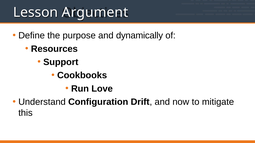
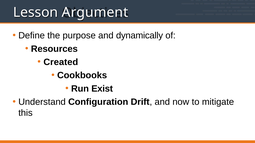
Support: Support -> Created (61, 62)
Love: Love -> Exist (102, 89)
